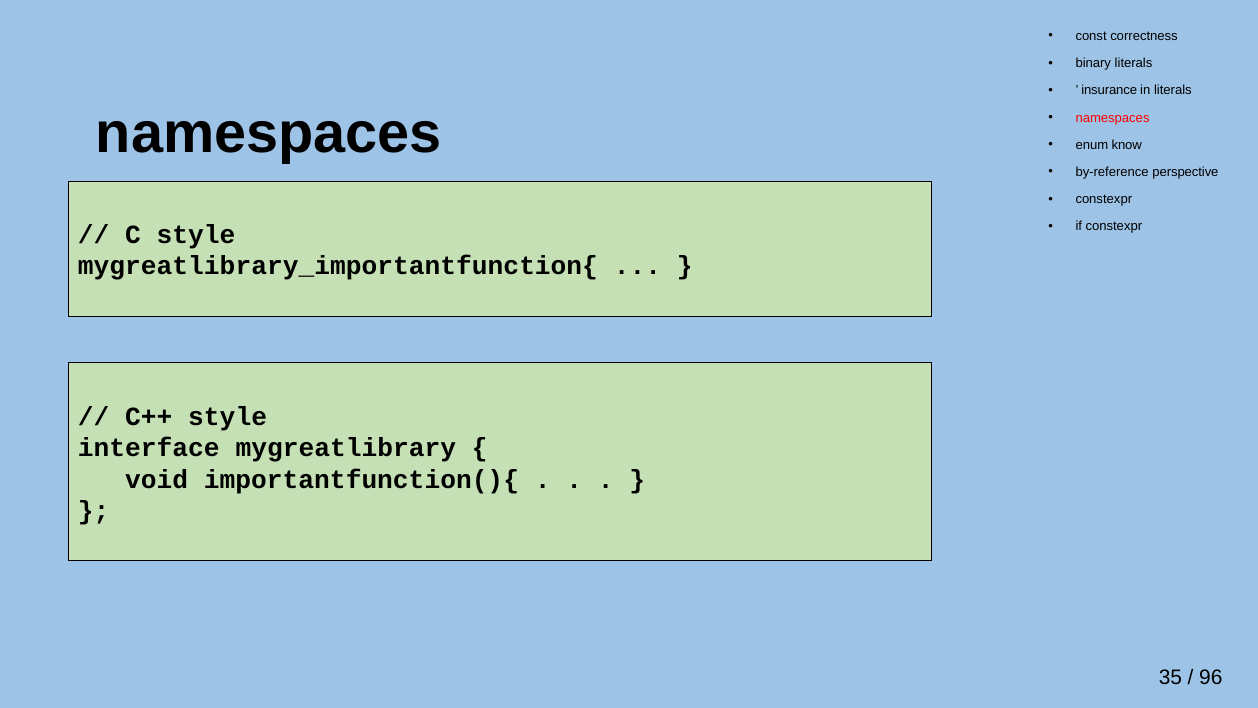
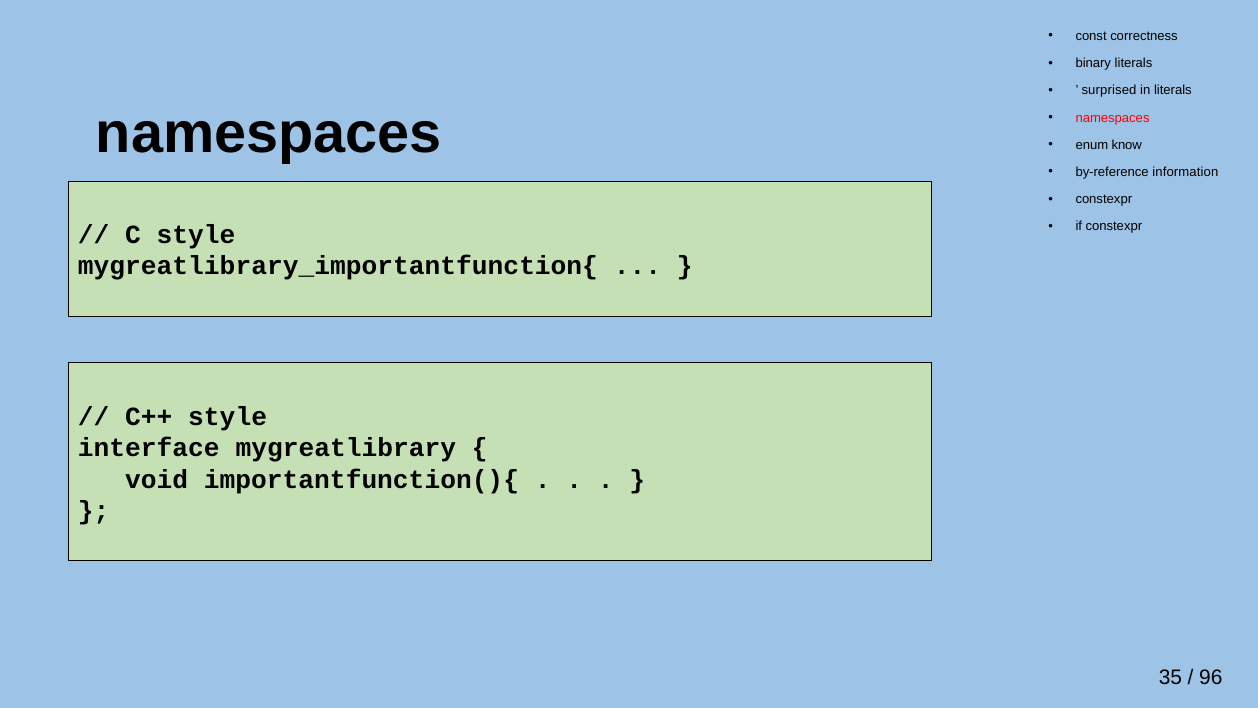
insurance: insurance -> surprised (1109, 91)
perspective: perspective -> information (1185, 172)
